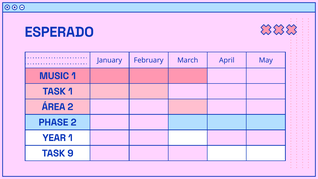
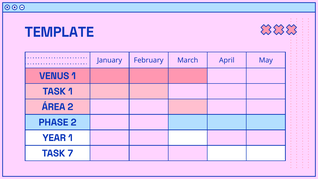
ESPERADO: ESPERADO -> TEMPLATE (59, 32)
MUSIC: MUSIC -> VENUS (54, 76)
9: 9 -> 7 (70, 153)
